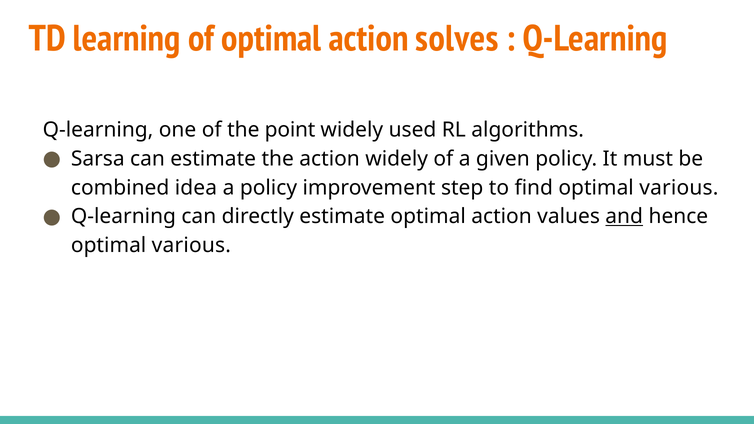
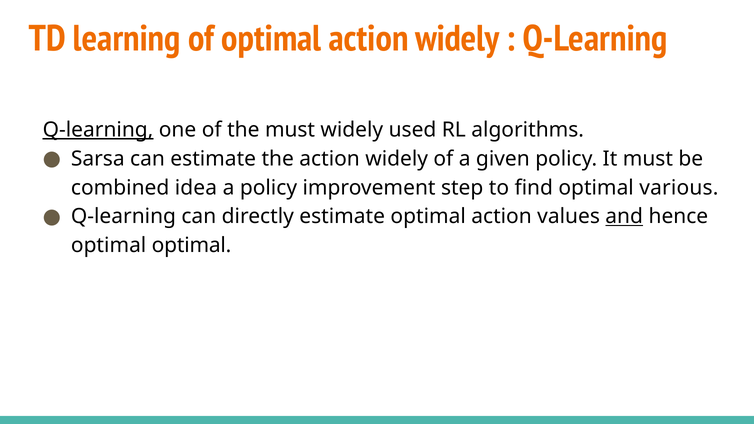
optimal action solves: solves -> widely (457, 39)
Q-learning underline: none -> present (98, 130)
the point: point -> must (290, 130)
various: various -> optimal (192, 246)
